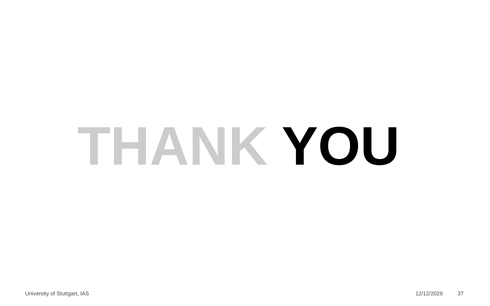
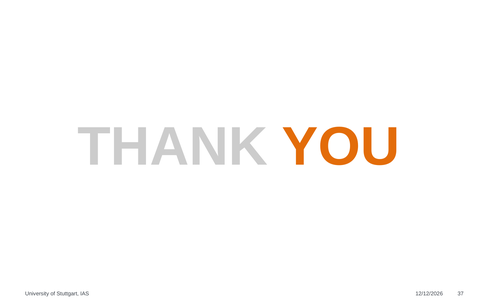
YOU colour: black -> orange (341, 147)
